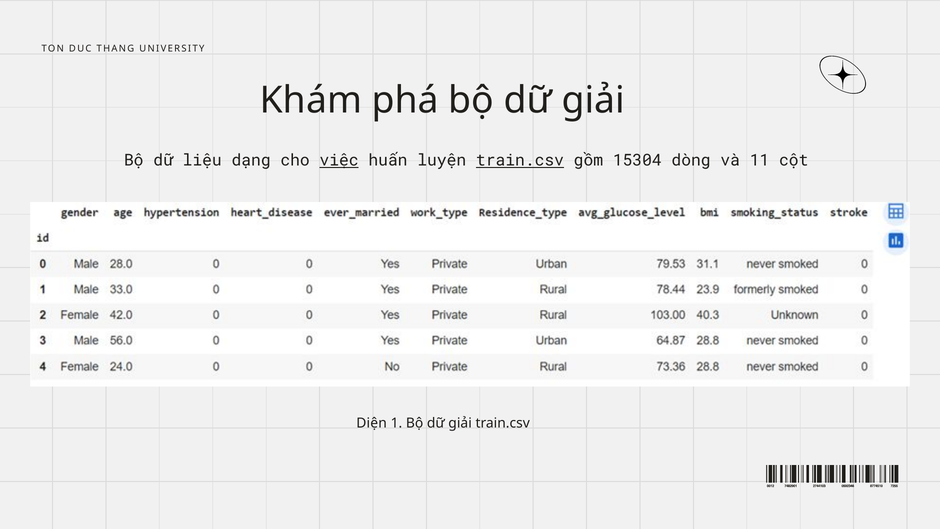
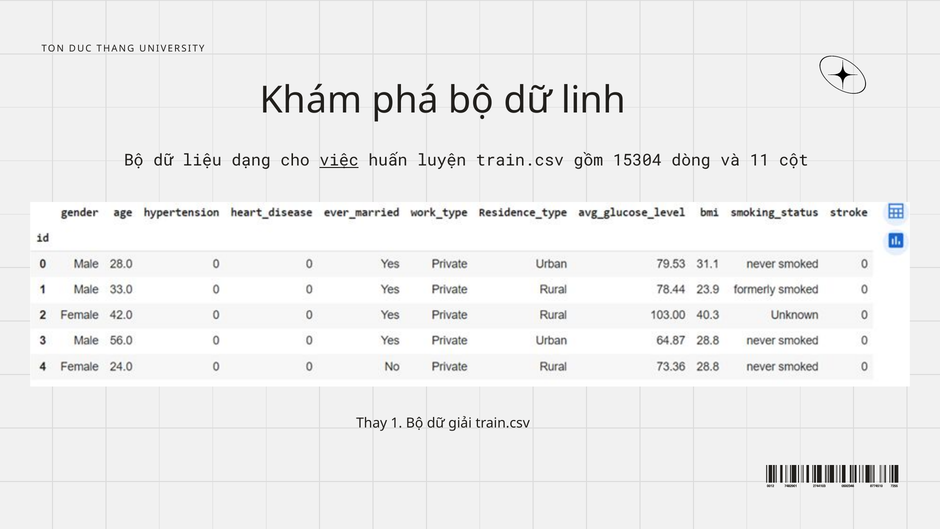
phá bộ dữ giải: giải -> linh (593, 100)
train.csv underline: present -> none (520, 160)
Diện: Diện -> Thay (372, 423)
